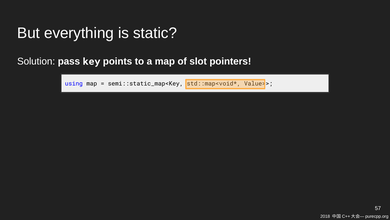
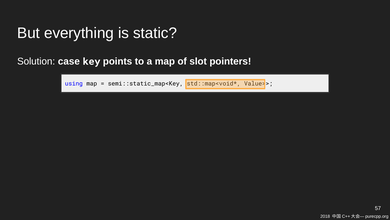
pass: pass -> case (69, 61)
